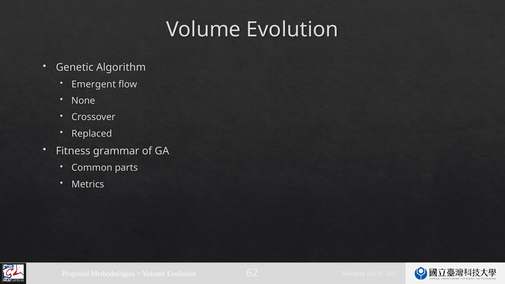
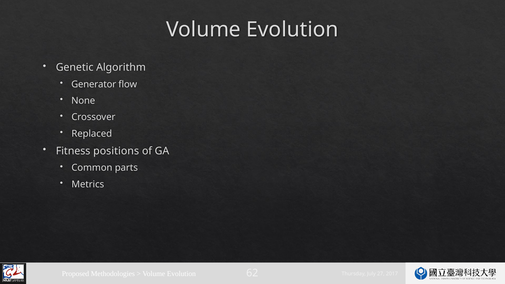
Emergent: Emergent -> Generator (94, 84)
grammar: grammar -> positions (116, 151)
